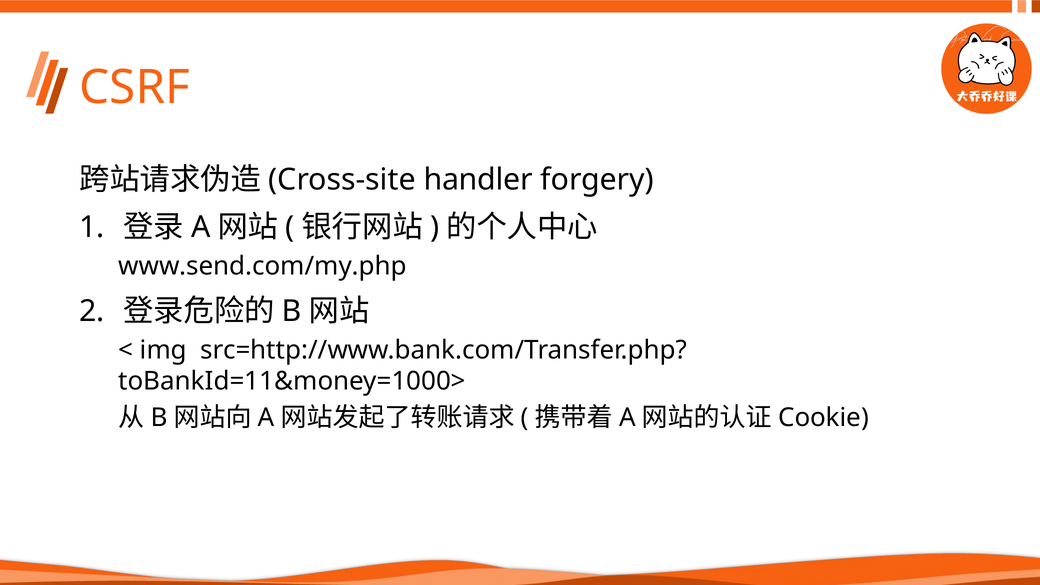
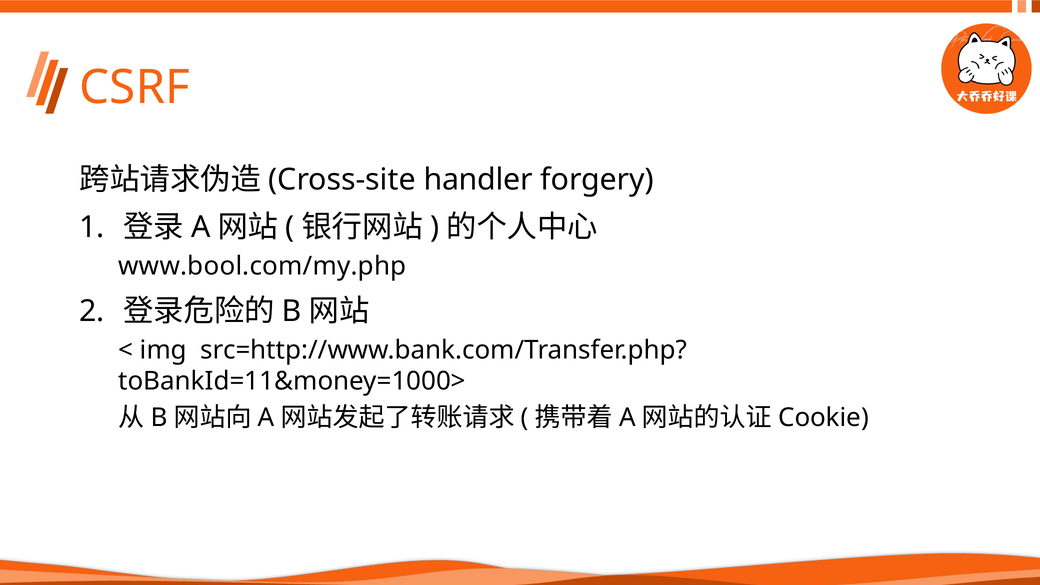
www.send.com/my.php: www.send.com/my.php -> www.bool.com/my.php (262, 266)
